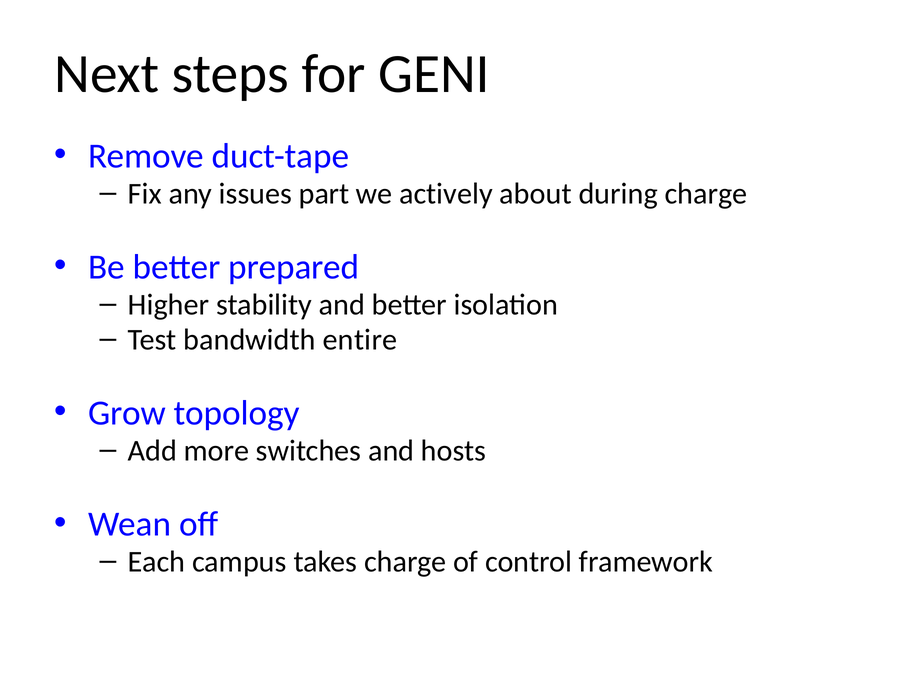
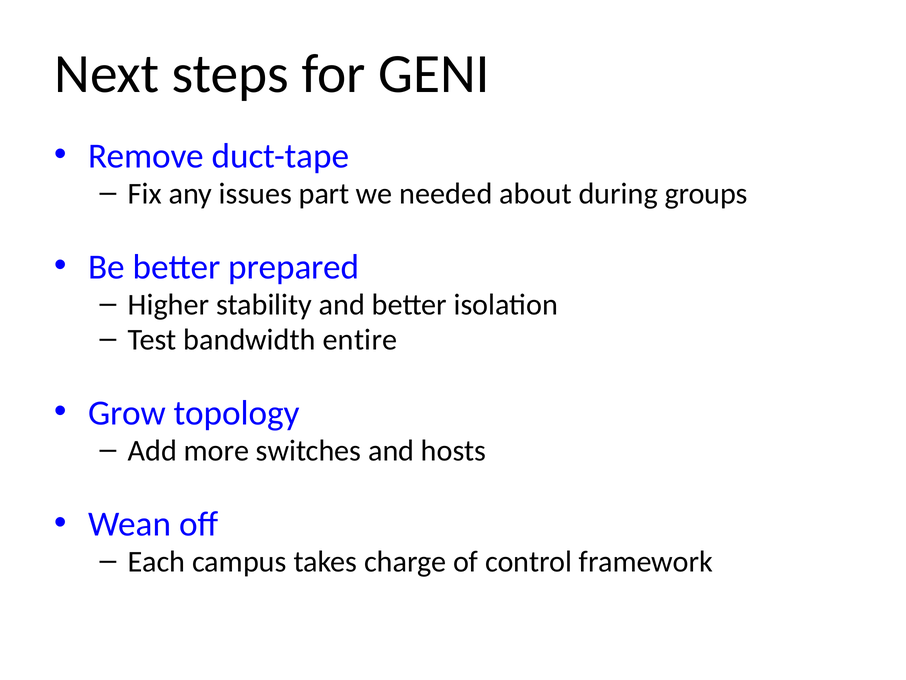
actively: actively -> needed (446, 194)
during charge: charge -> groups (706, 194)
